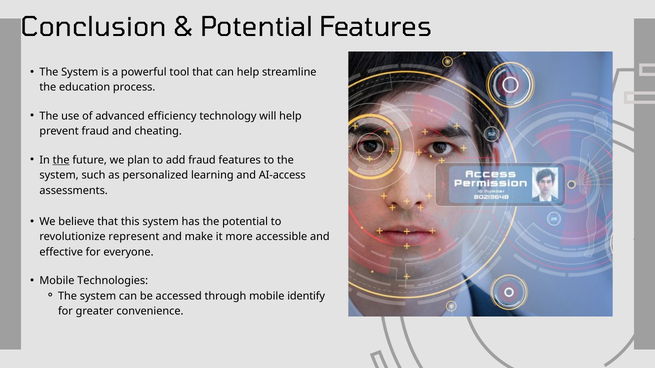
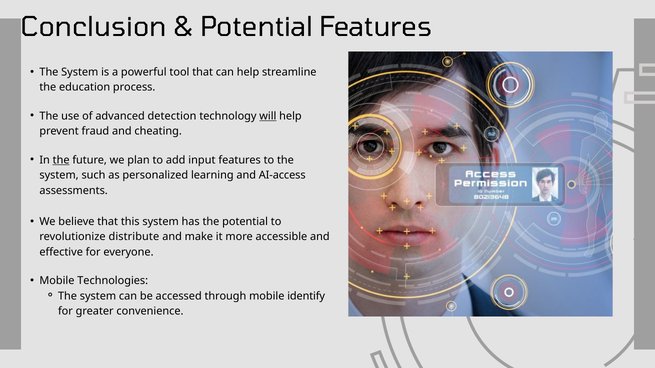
efficiency: efficiency -> detection (172, 116)
will underline: none -> present (268, 116)
add fraud: fraud -> input (202, 160)
represent: represent -> distribute (134, 237)
